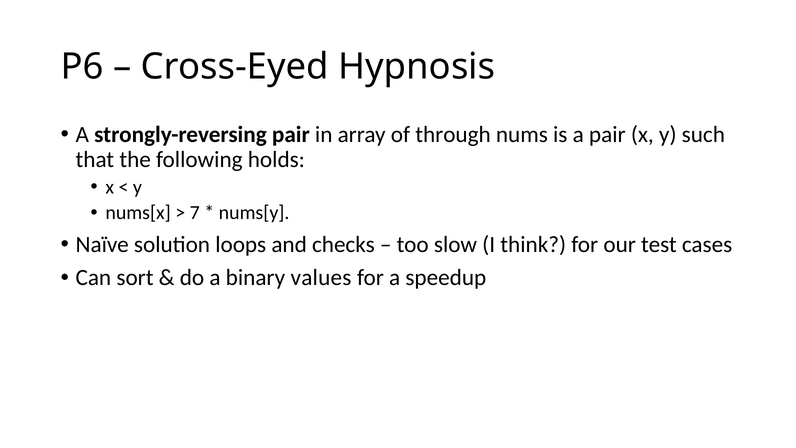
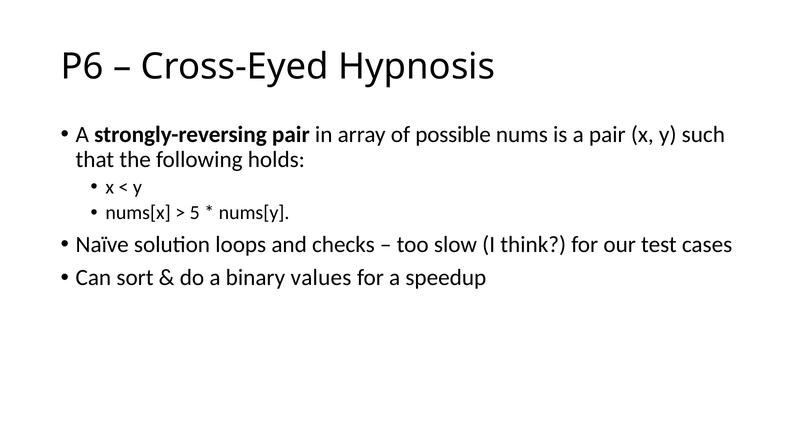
through: through -> possible (453, 135)
7: 7 -> 5 (195, 213)
